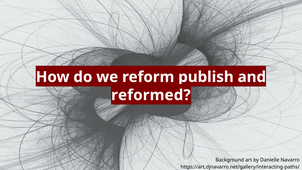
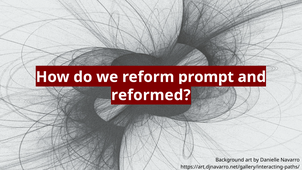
publish: publish -> prompt (206, 77)
